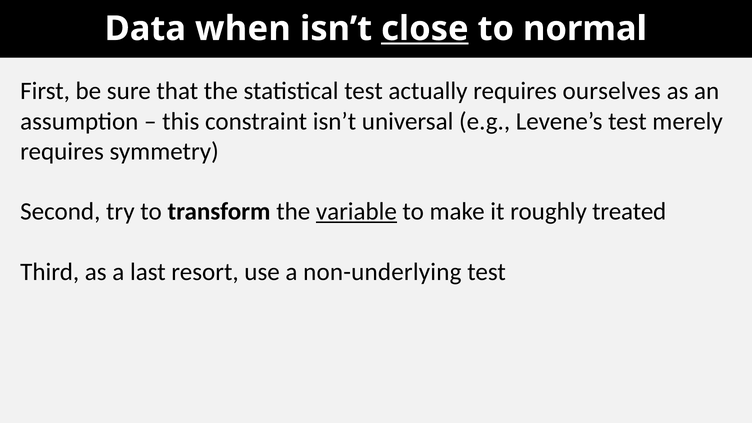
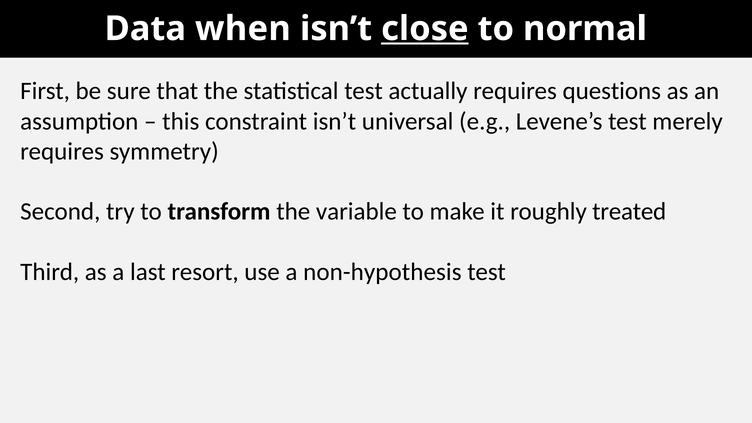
ourselves: ourselves -> questions (612, 91)
variable underline: present -> none (356, 212)
non-underlying: non-underlying -> non-hypothesis (382, 272)
